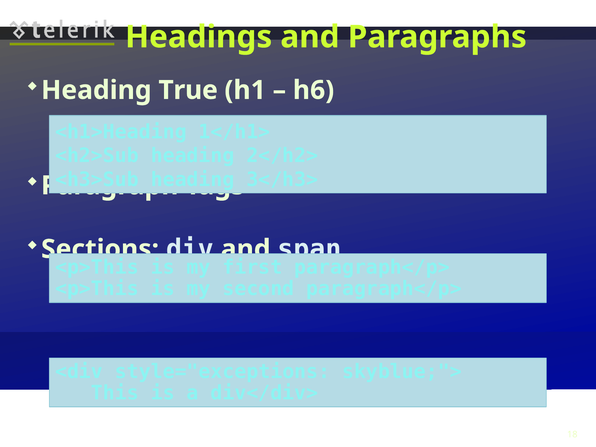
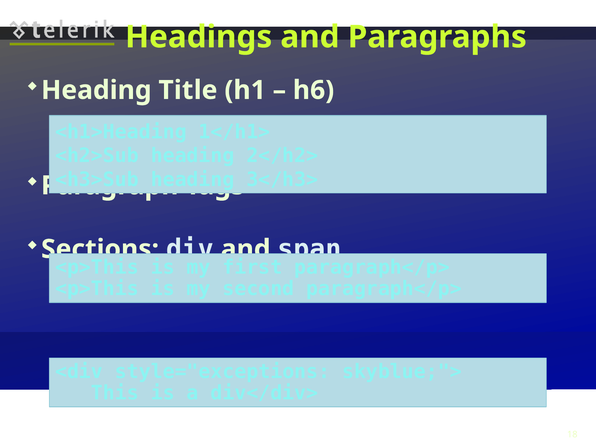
True: True -> Title (188, 90)
